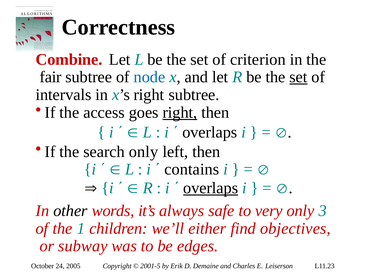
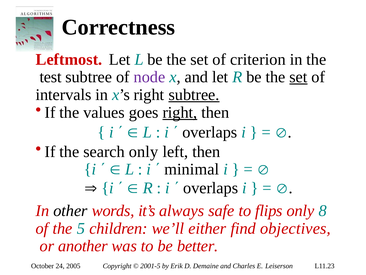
Combine: Combine -> Leftmost (69, 59)
fair: fair -> test (51, 77)
node colour: blue -> purple (149, 77)
subtree underline: none -> present (194, 94)
access: access -> values (104, 112)
contains: contains -> minimal (192, 169)
overlaps underline: present -> none (211, 188)
very: very -> flips (269, 210)
3: 3 -> 8 (323, 210)
1: 1 -> 5 (81, 228)
subway: subway -> another (83, 246)
edges: edges -> better (198, 246)
